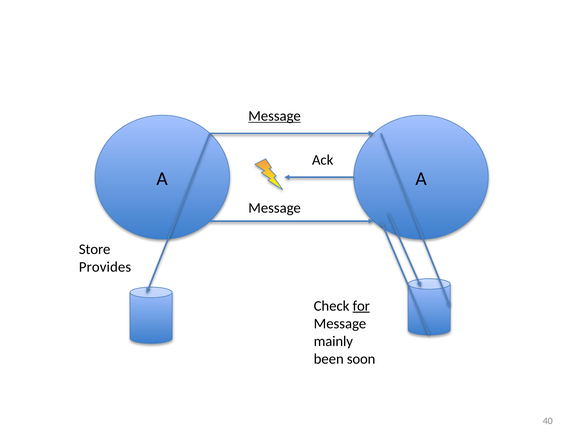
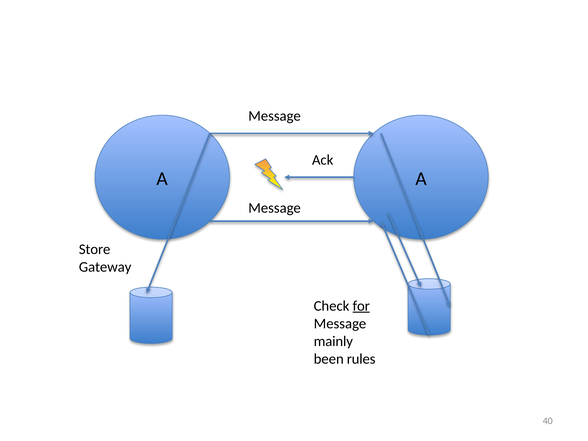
Message underline: present -> none (275, 116)
Provides: Provides -> Gateway (105, 267)
soon: soon -> rules (361, 359)
